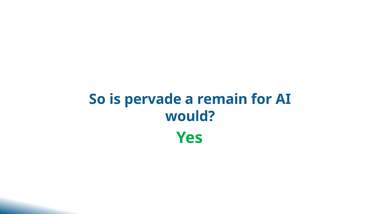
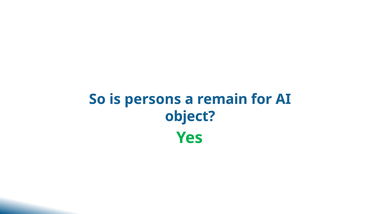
pervade: pervade -> persons (153, 99)
would: would -> object (190, 116)
